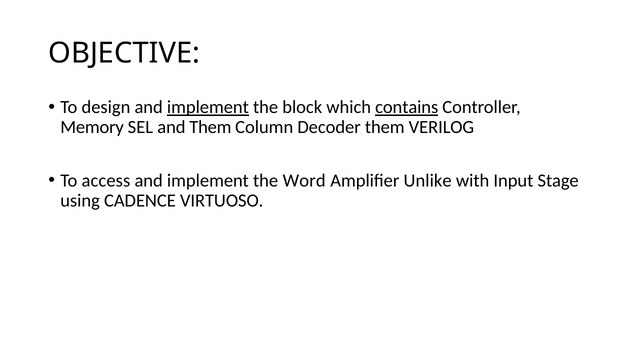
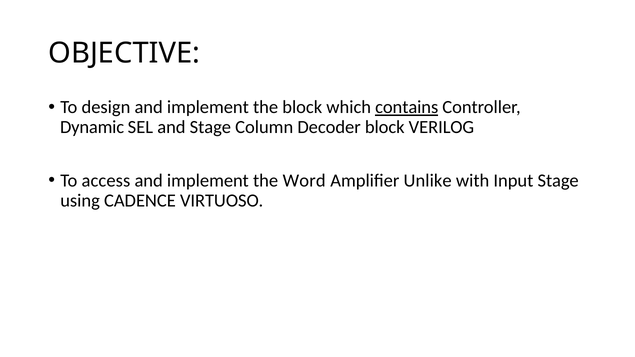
implement underline: present -> none (208, 107)
Memory: Memory -> Dynamic (92, 127)
and Them: Them -> Stage (210, 127)
Decoder them: them -> block (385, 127)
